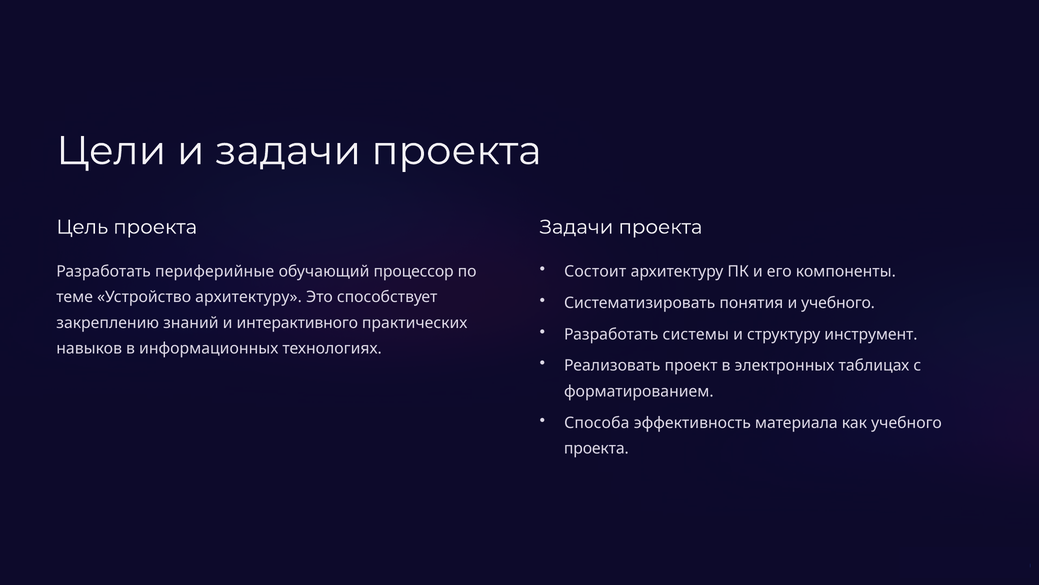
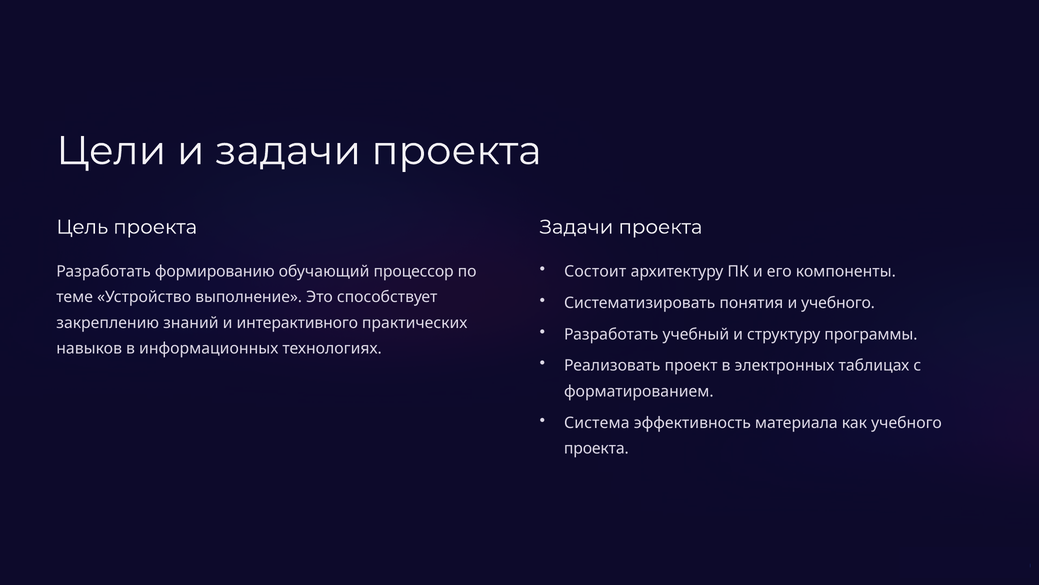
периферийные: периферийные -> формированию (215, 271)
Устройство архитектуру: архитектуру -> выполнение (249, 297)
системы: системы -> учебный (696, 334)
инструмент: инструмент -> программы (871, 334)
Способа: Способа -> Система (597, 423)
